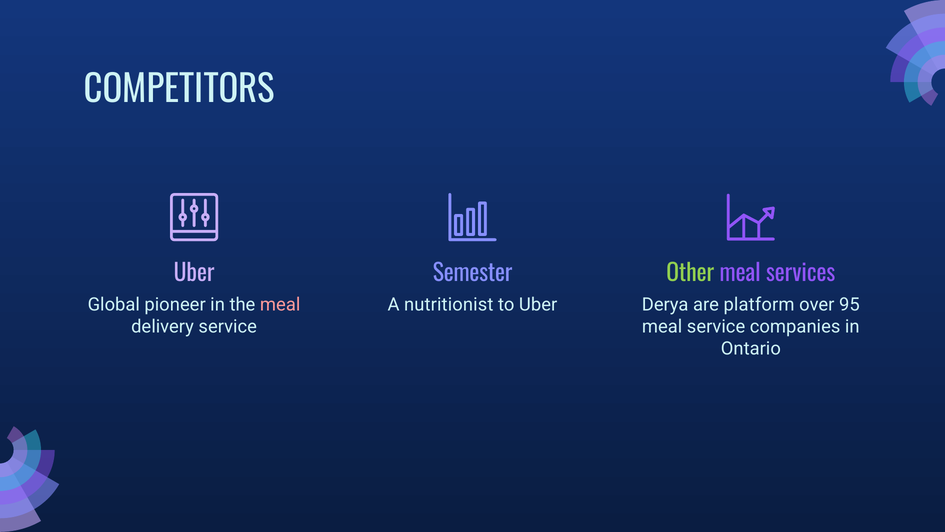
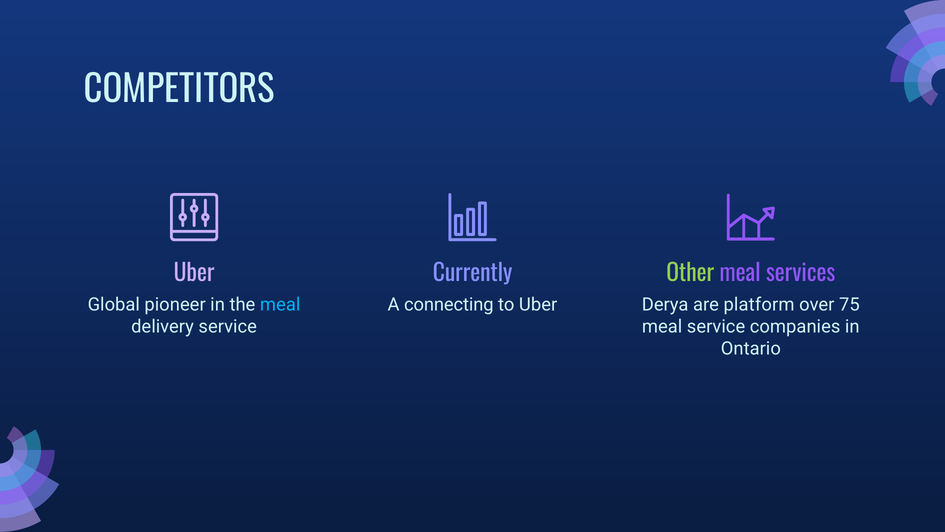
Semester: Semester -> Currently (473, 273)
meal colour: pink -> light blue (280, 304)
nutritionist: nutritionist -> connecting (449, 304)
95: 95 -> 75 (849, 304)
